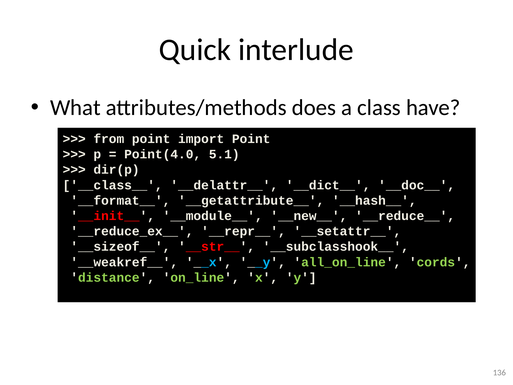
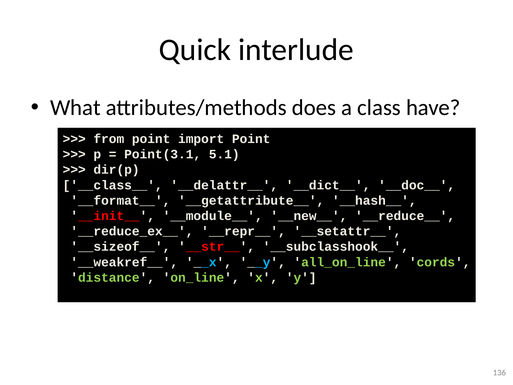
Point(4.0: Point(4.0 -> Point(3.1 (163, 154)
